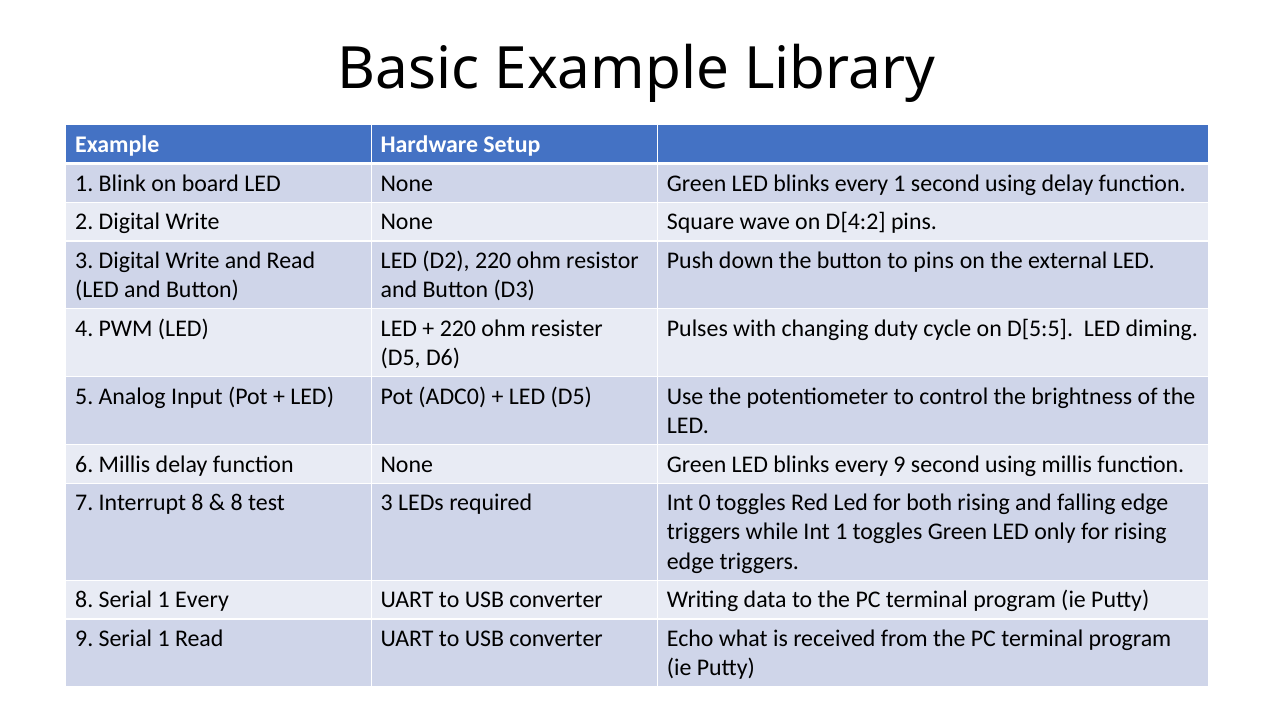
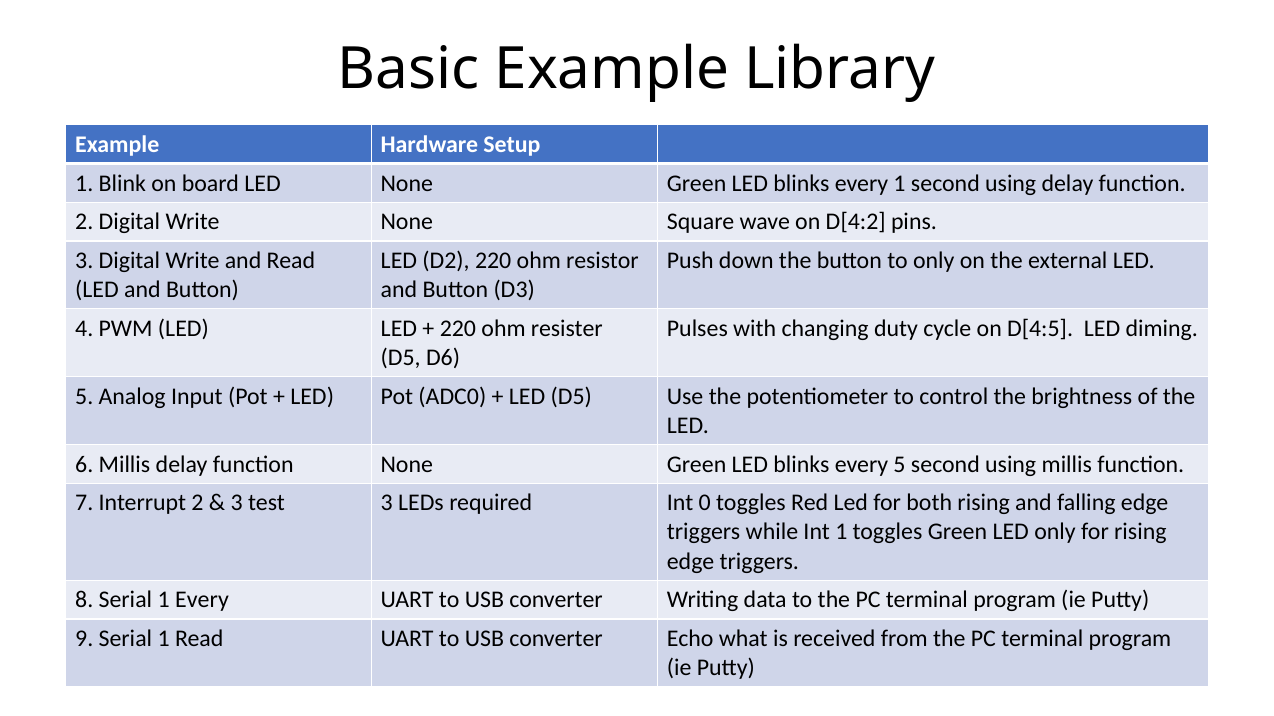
to pins: pins -> only (934, 261)
D[5:5: D[5:5 -> D[4:5 (1040, 329)
every 9: 9 -> 5 (900, 465)
Interrupt 8: 8 -> 2 (198, 503)
8: 8 -> 3 (237, 503)
